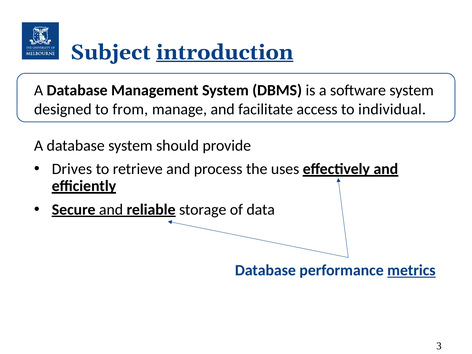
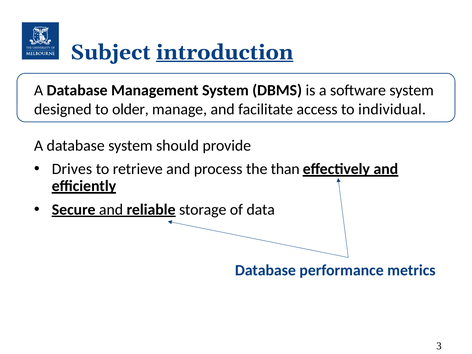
from: from -> older (130, 109)
uses: uses -> than (285, 169)
metrics underline: present -> none (411, 270)
